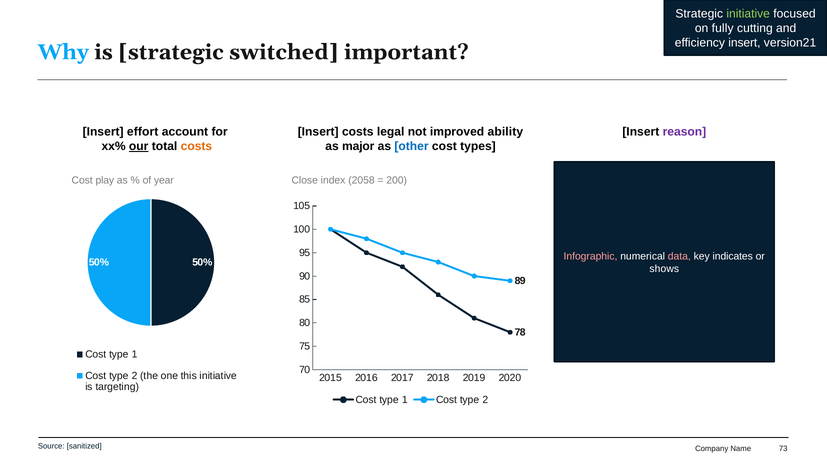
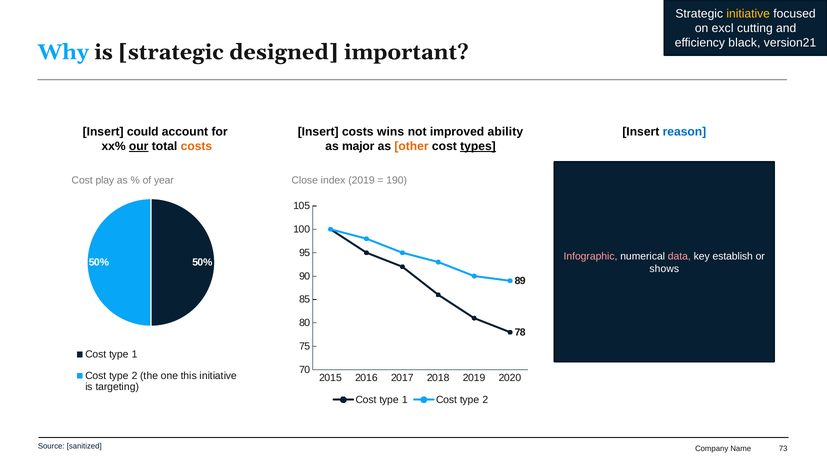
initiative colour: light green -> yellow (748, 14)
fully: fully -> excl (723, 28)
efficiency insert: insert -> black (744, 43)
switched: switched -> designed (284, 52)
effort: effort -> could (143, 132)
legal: legal -> wins (391, 132)
reason colour: purple -> blue (684, 132)
other colour: blue -> orange (412, 146)
types underline: none -> present (478, 146)
index 2058: 2058 -> 2019 (361, 180)
200: 200 -> 190 (397, 180)
indicates: indicates -> establish (733, 256)
